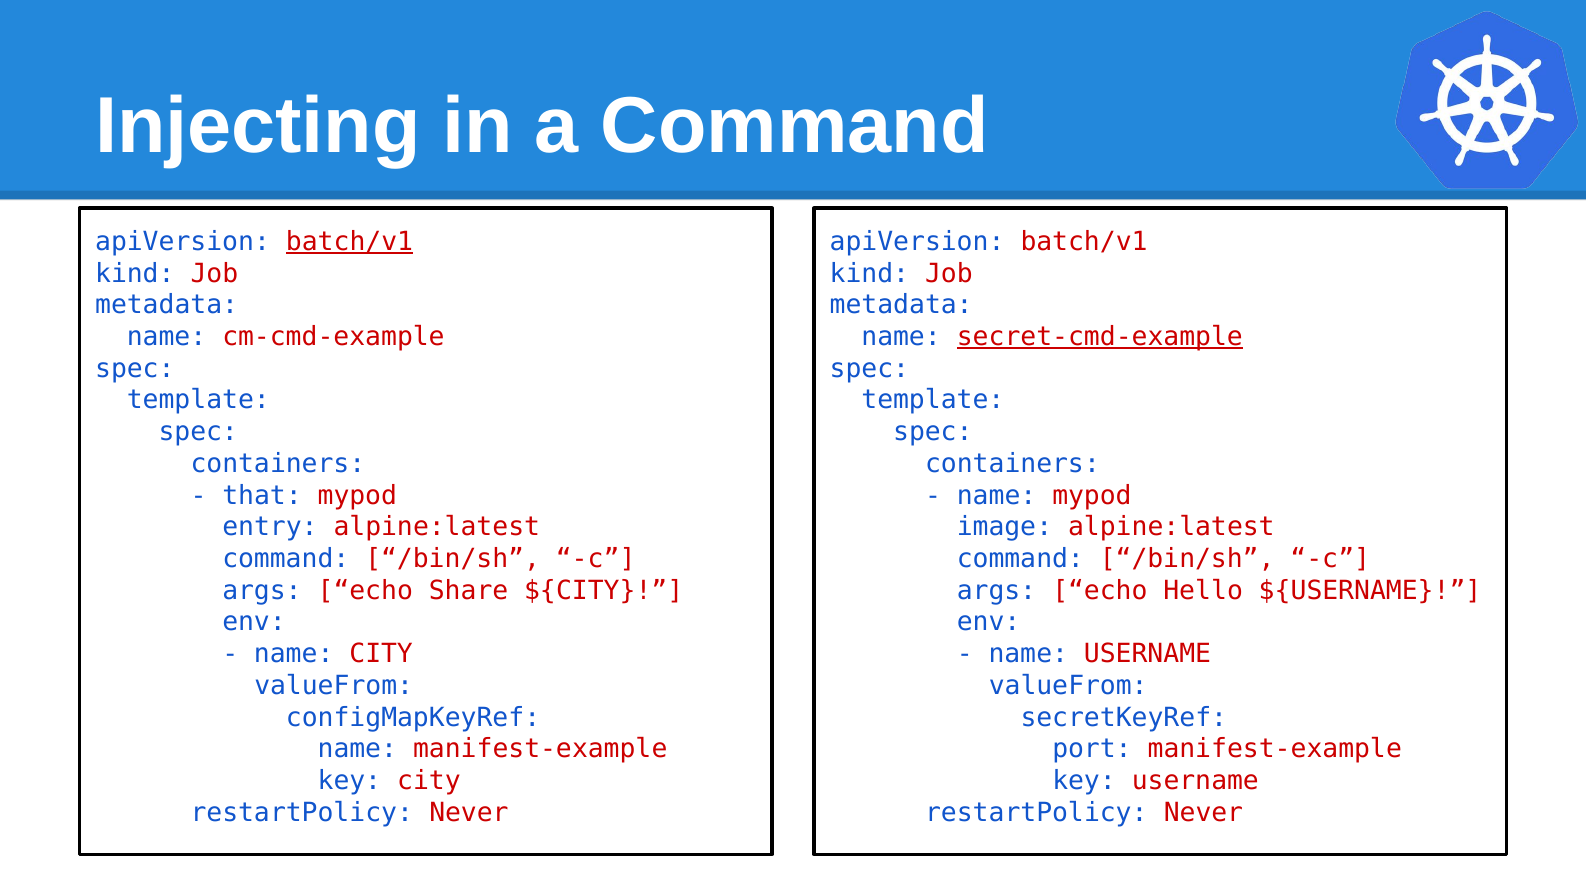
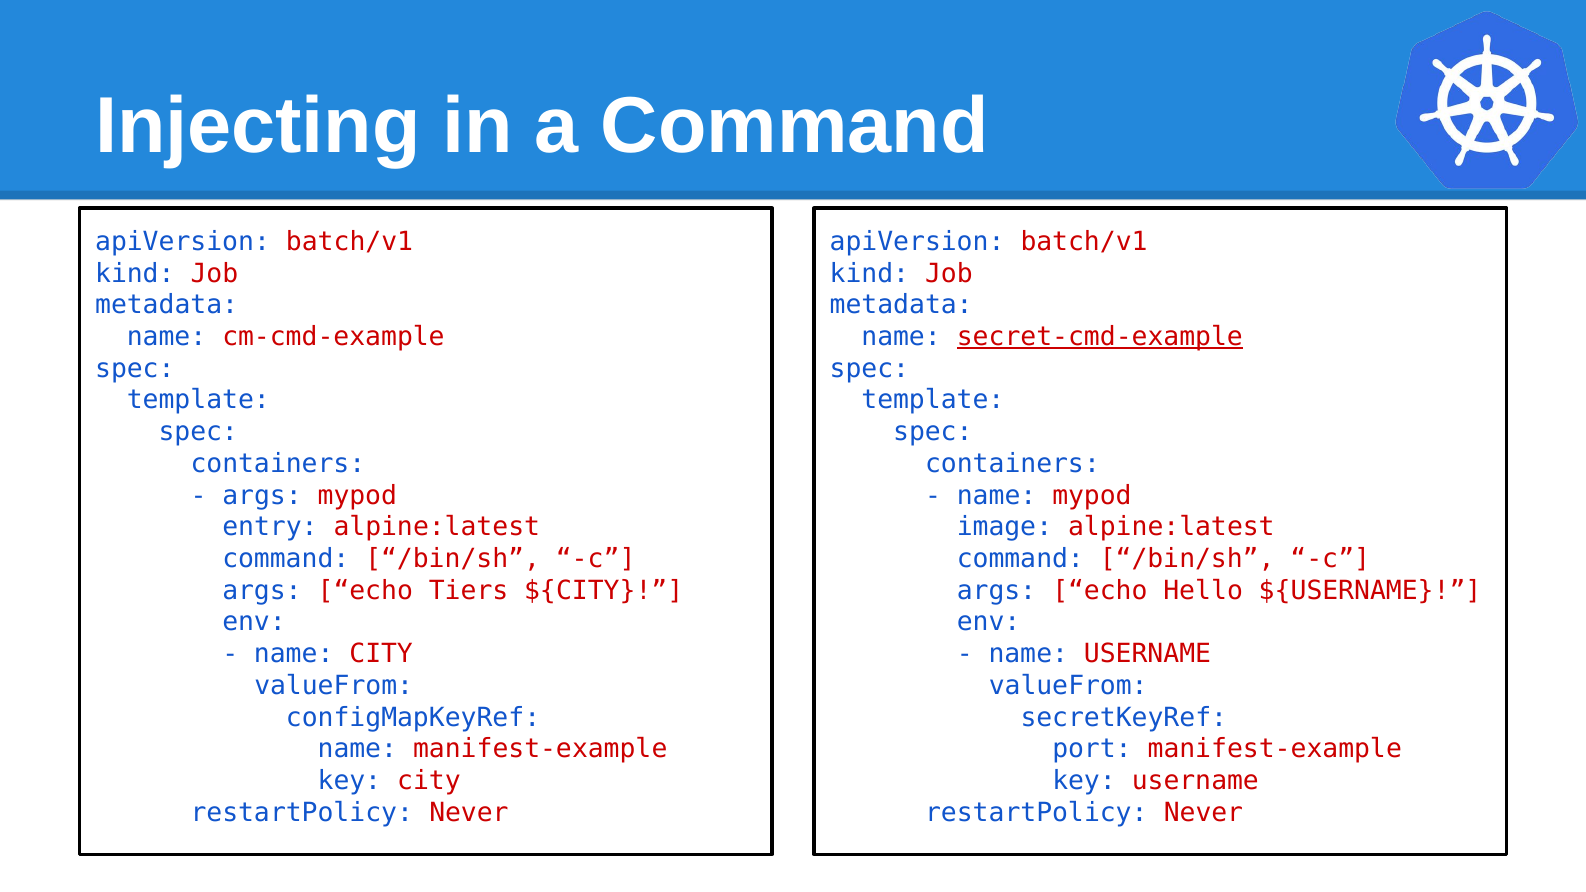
batch/v1 underline: present -> none (350, 242)
that: that -> args (262, 495)
Share: Share -> Tiers (469, 591)
